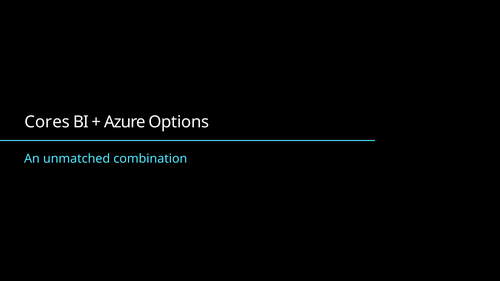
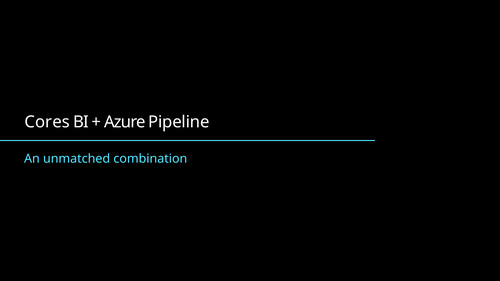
Options: Options -> Pipeline (179, 122)
